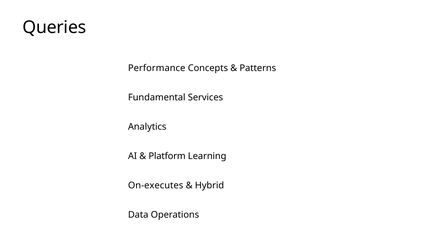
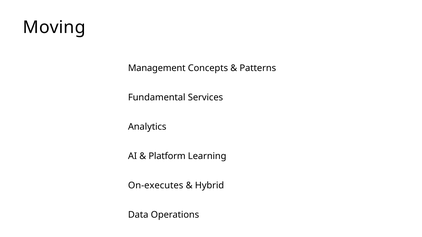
Queries: Queries -> Moving (54, 27)
Performance: Performance -> Management (157, 68)
